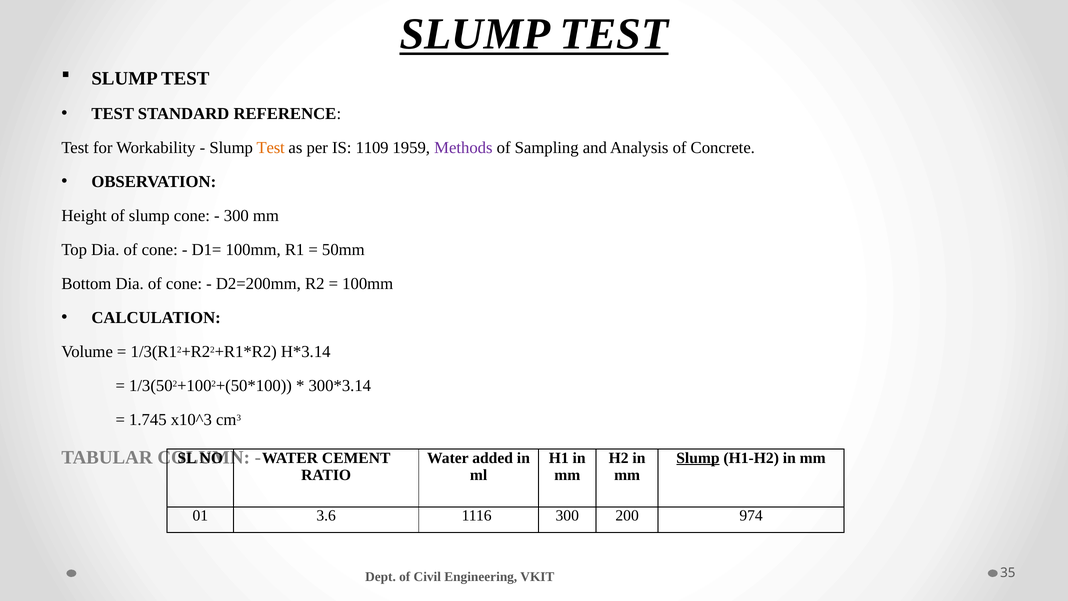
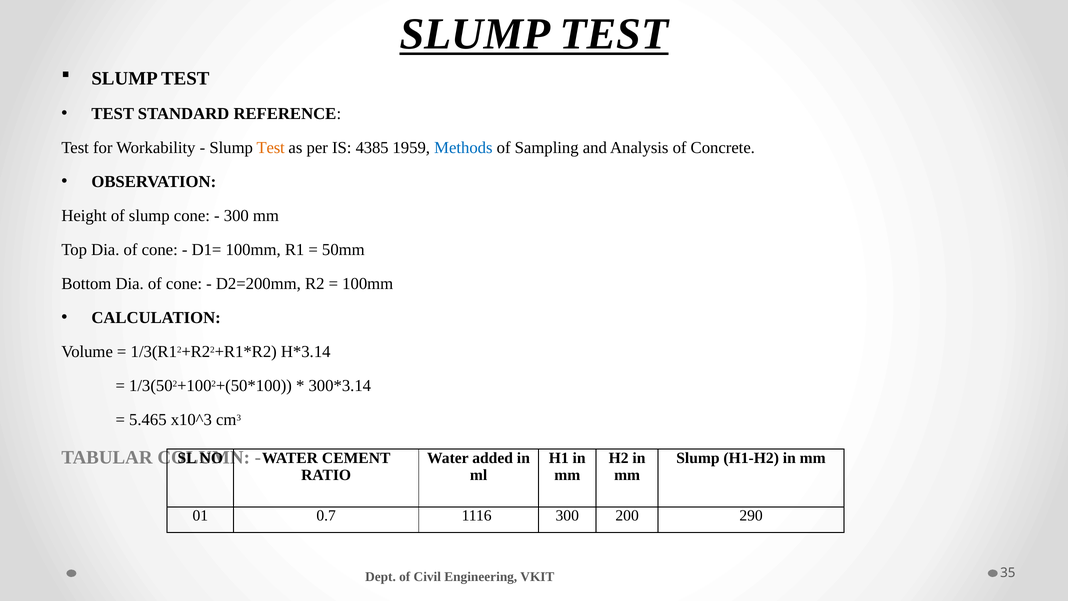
1109: 1109 -> 4385 (372, 148)
Methods colour: purple -> blue (463, 148)
1.745: 1.745 -> 5.465 (148, 420)
Slump underline: present -> none (698, 458)
3.6: 3.6 -> 0.7 (326, 516)
974: 974 -> 290 (751, 516)
